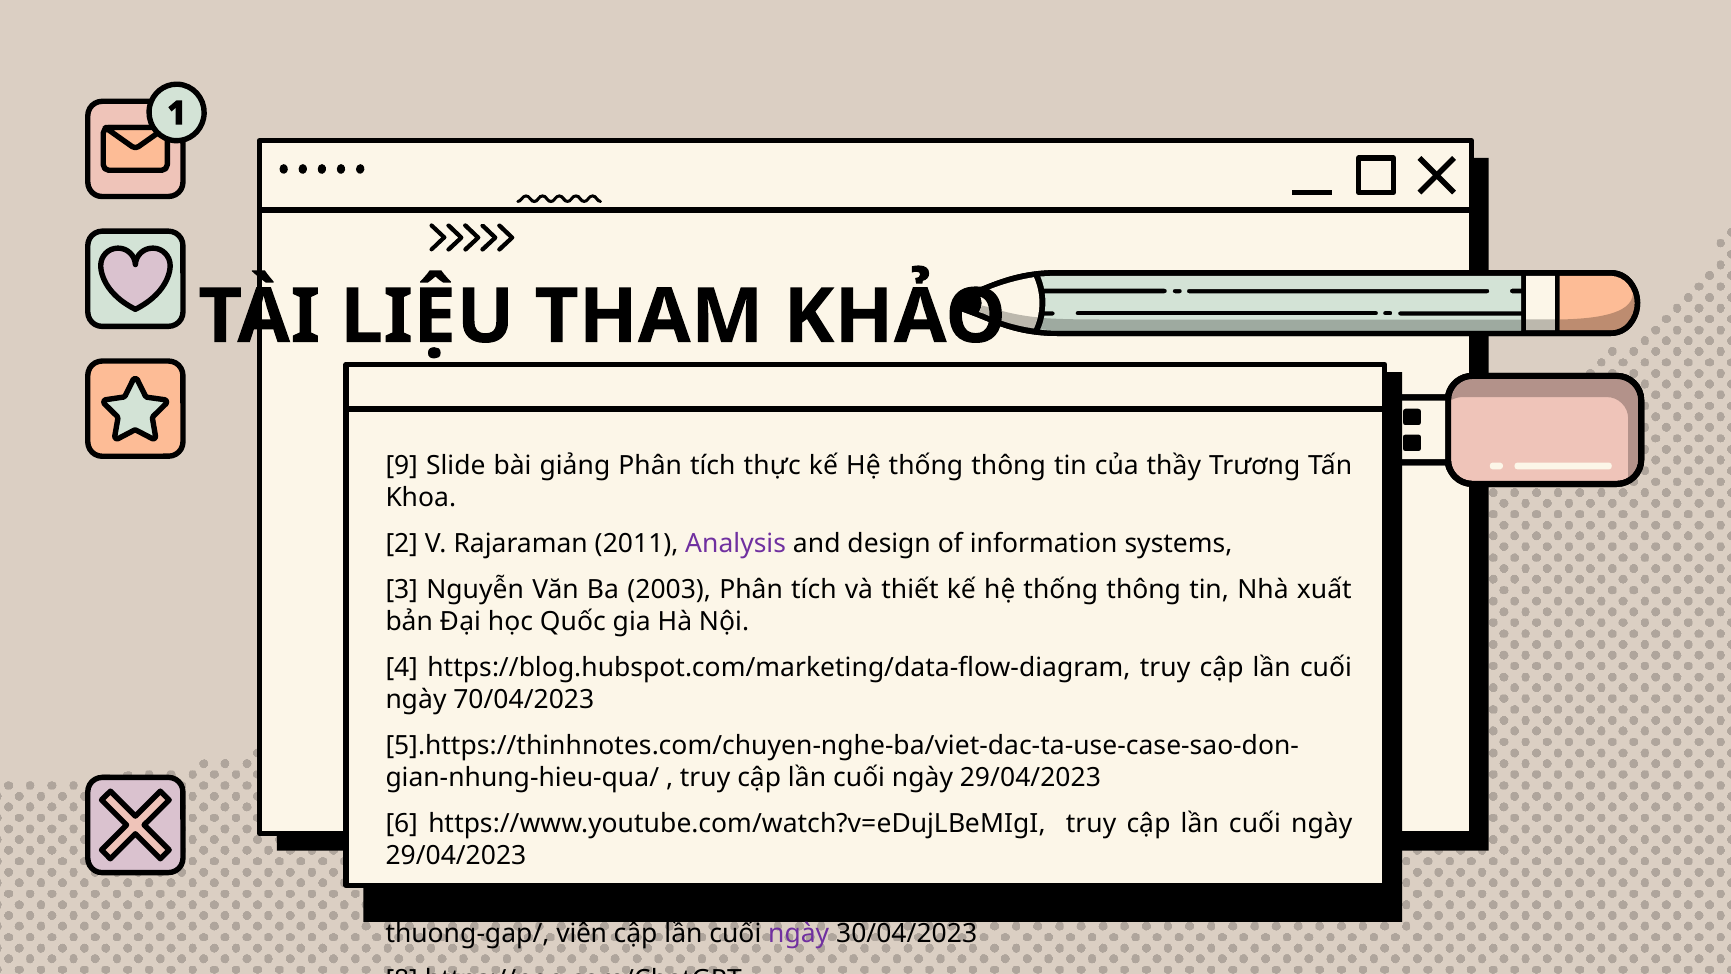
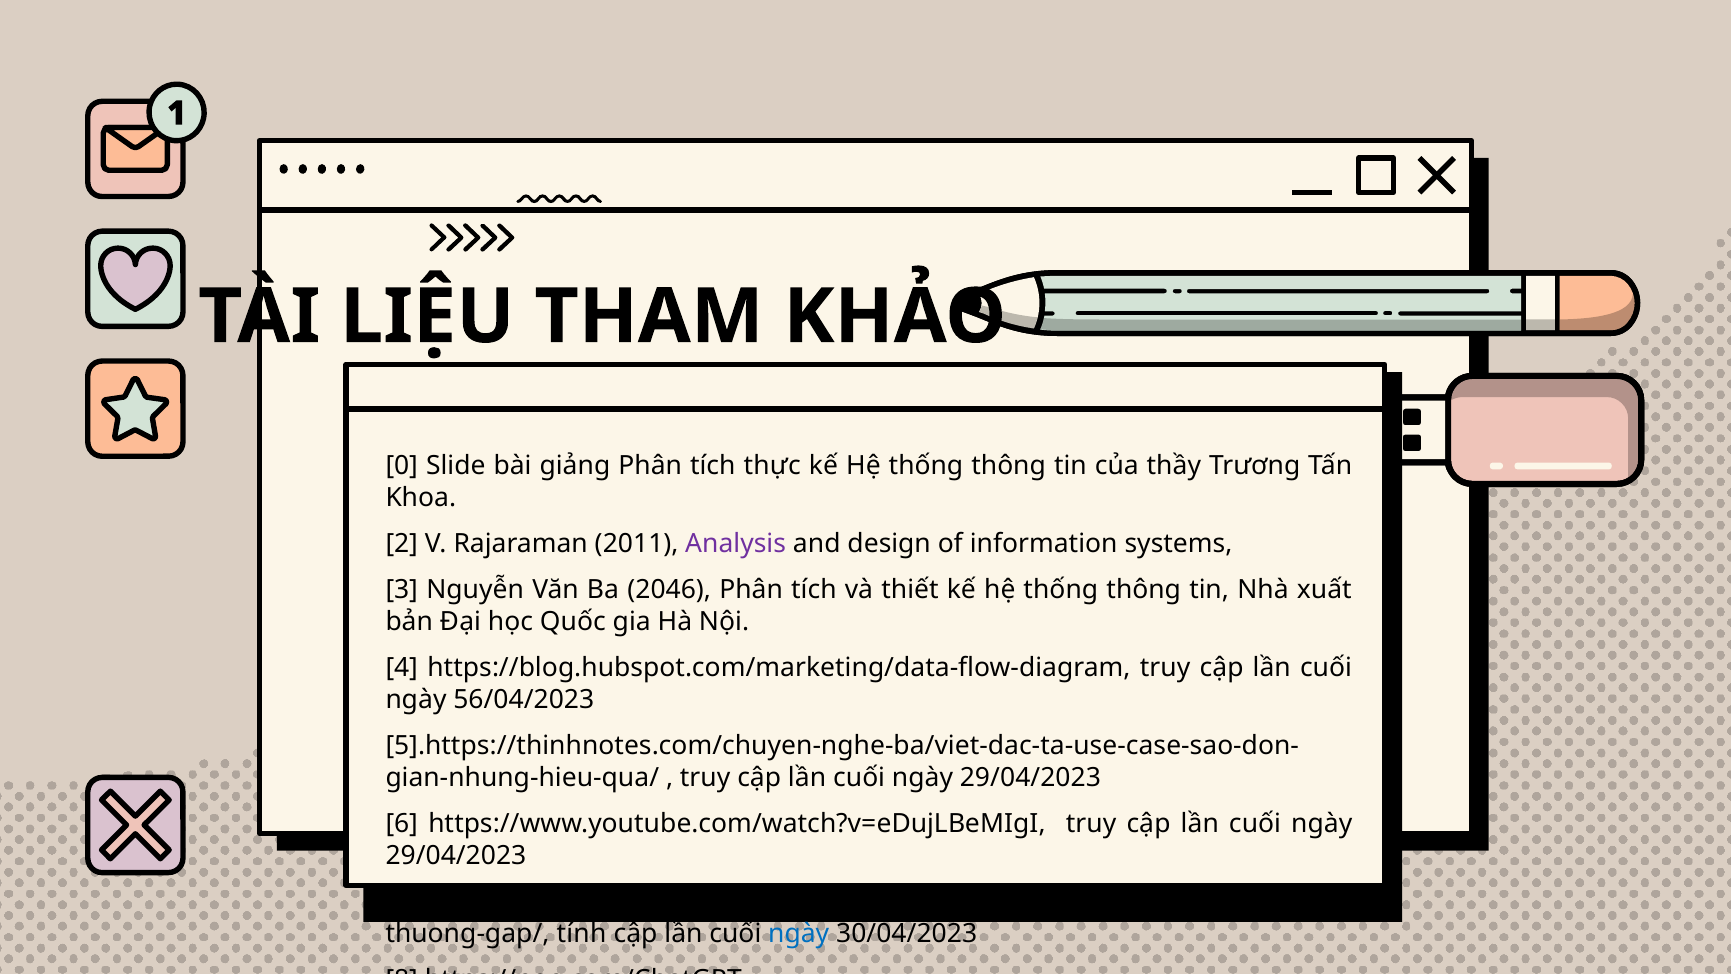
9: 9 -> 0 (402, 466)
2003: 2003 -> 2046 (669, 590)
70/04/2023: 70/04/2023 -> 56/04/2023 (524, 700)
viên: viên -> tính (581, 934)
ngày colour: purple -> blue (799, 934)
